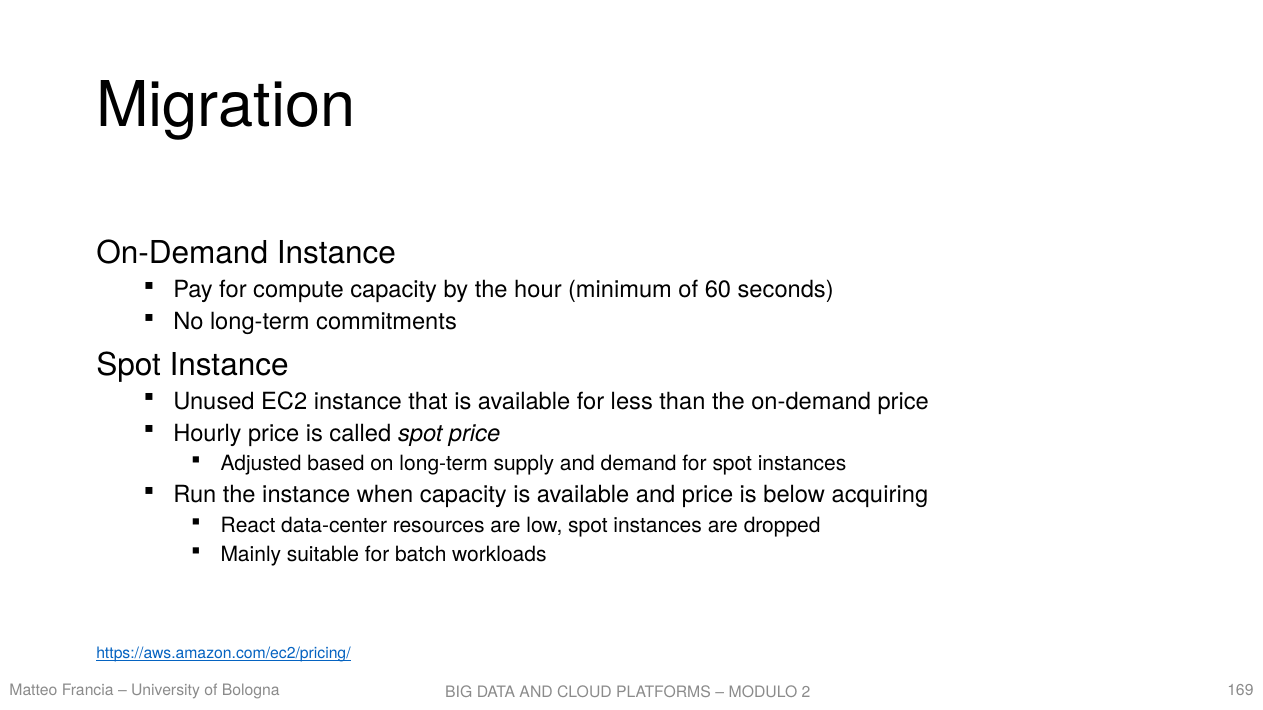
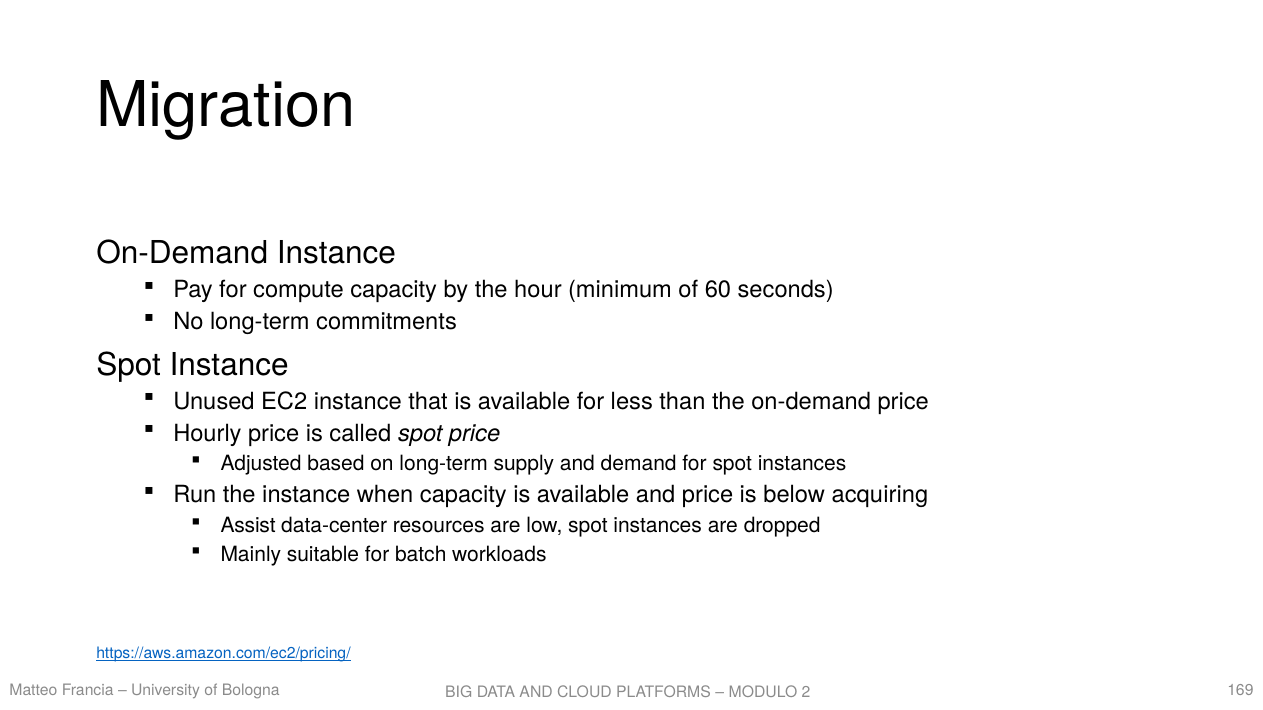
React: React -> Assist (248, 526)
